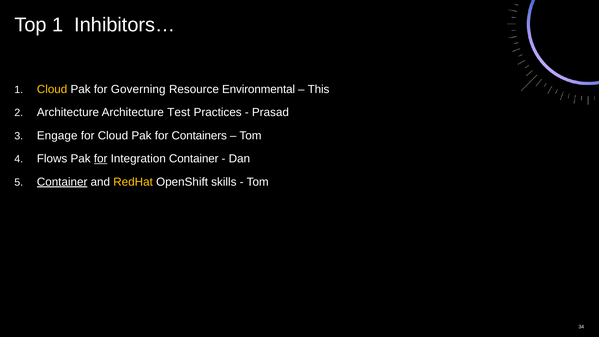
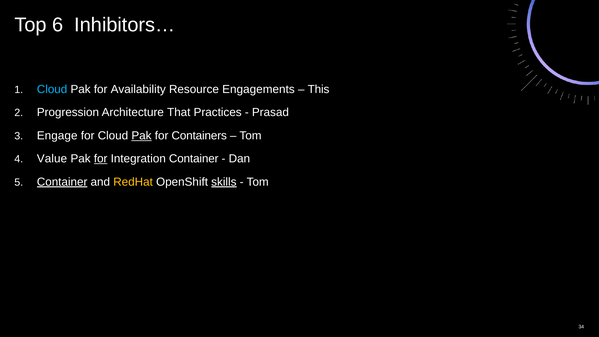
Top 1: 1 -> 6 (58, 25)
Cloud colour: yellow -> light blue (52, 89)
Governing: Governing -> Availability (138, 89)
Environmental: Environmental -> Engagements (258, 89)
Architecture: Architecture -> Progression (68, 112)
Test: Test -> That (179, 112)
Pak underline: none -> present (141, 136)
Flows: Flows -> Value (52, 159)
skills underline: none -> present (224, 182)
